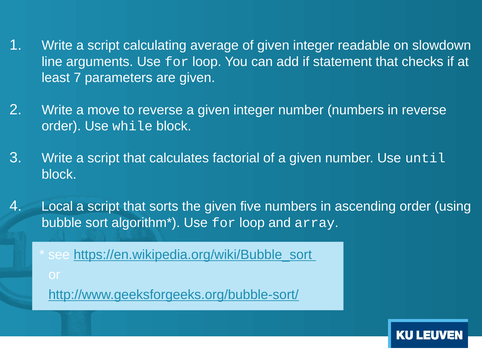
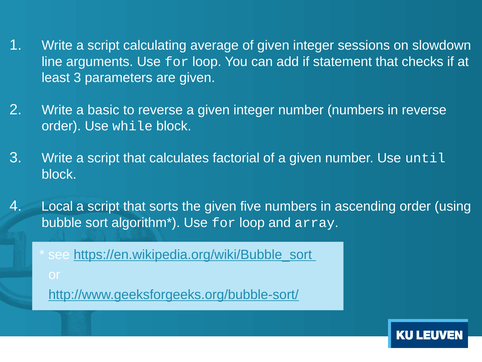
readable: readable -> sessions (364, 45)
least 7: 7 -> 3 (77, 78)
move: move -> basic (103, 110)
